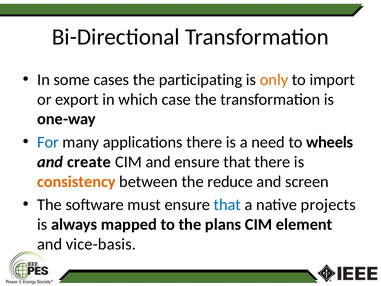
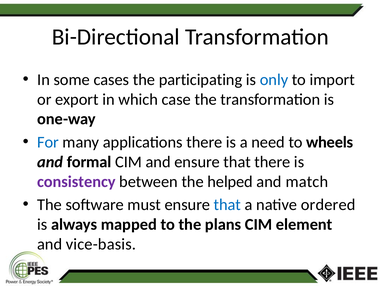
only colour: orange -> blue (274, 80)
create: create -> formal (89, 162)
consistency colour: orange -> purple (76, 181)
reduce: reduce -> helped (230, 181)
screen: screen -> match (307, 181)
projects: projects -> ordered (328, 205)
